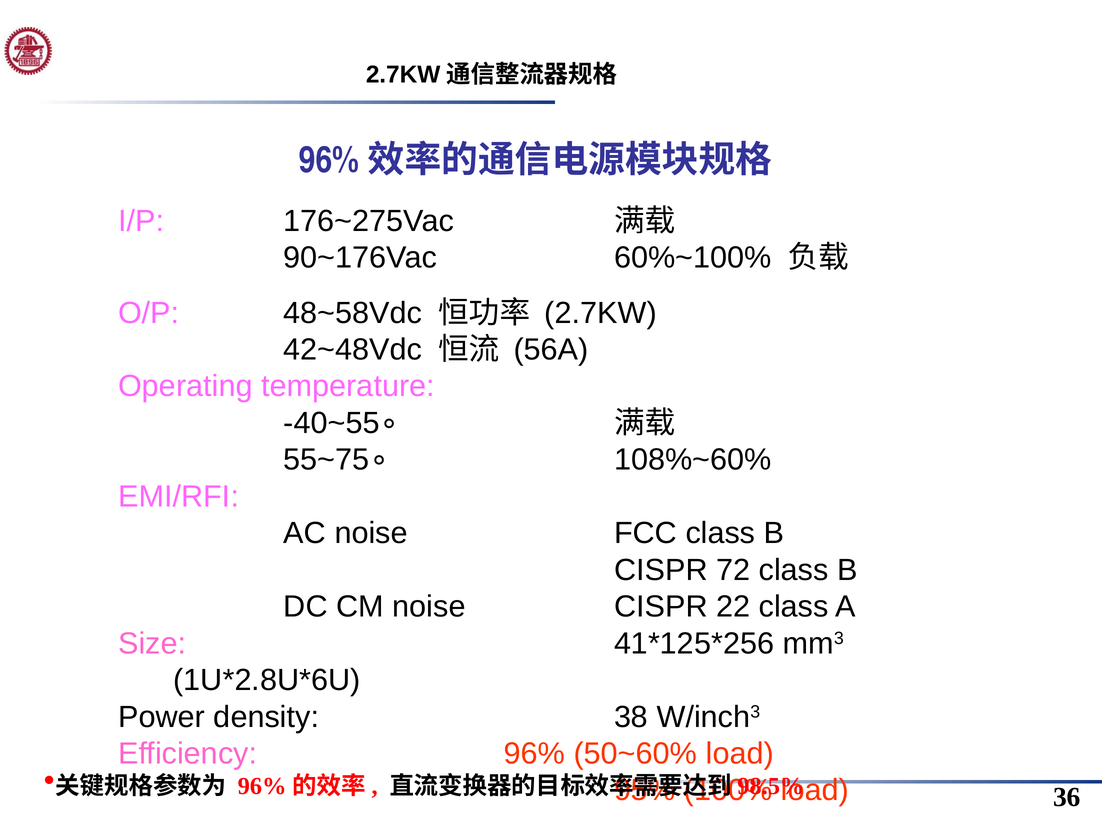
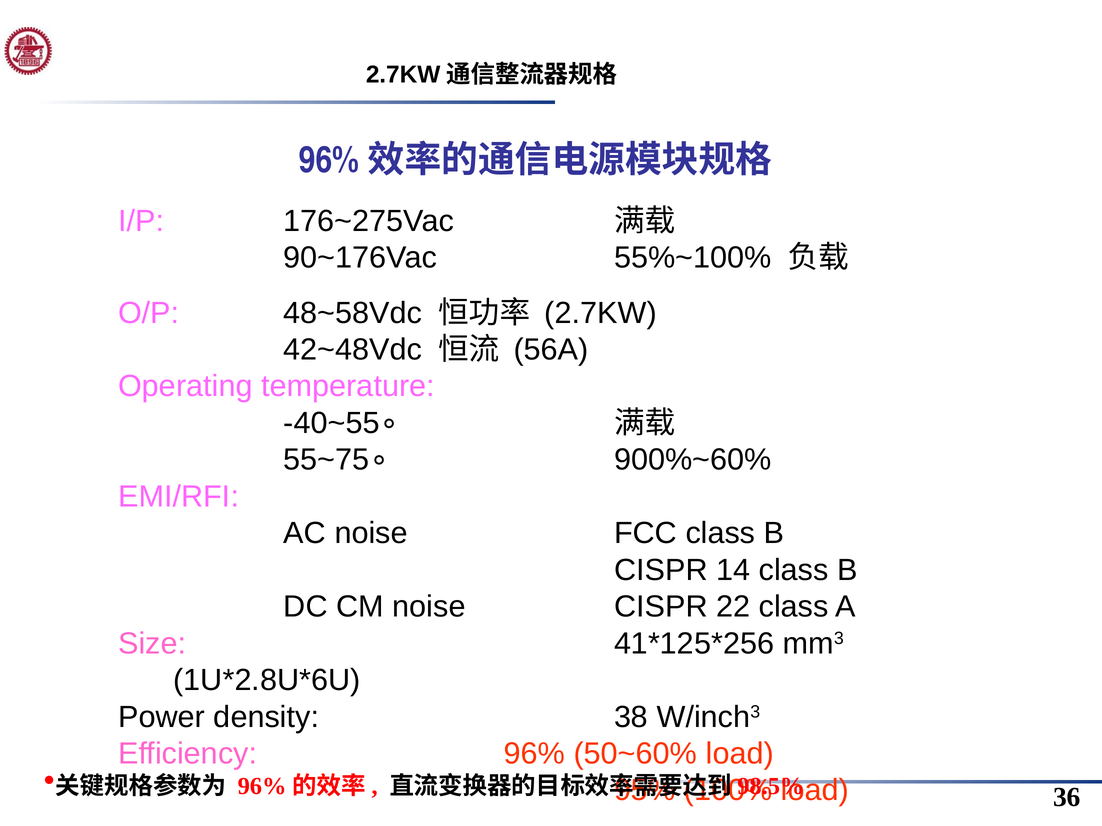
60%~100%: 60%~100% -> 55%~100% (693, 258)
108%~60%: 108%~60% -> 900%~60% (693, 460)
72: 72 -> 14 (733, 570)
